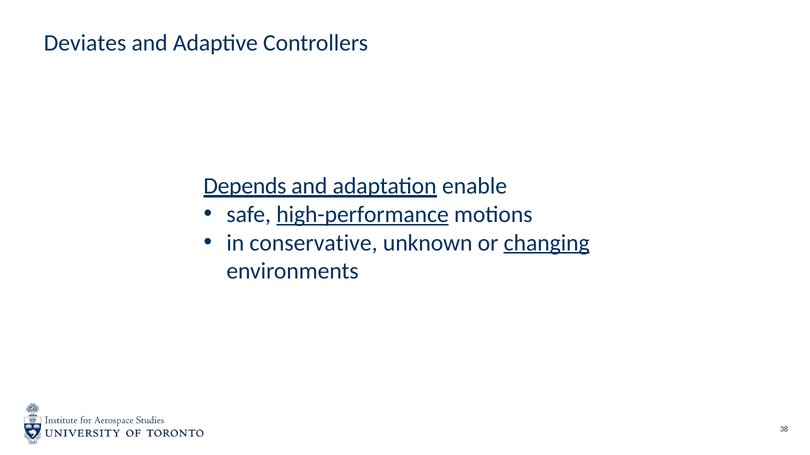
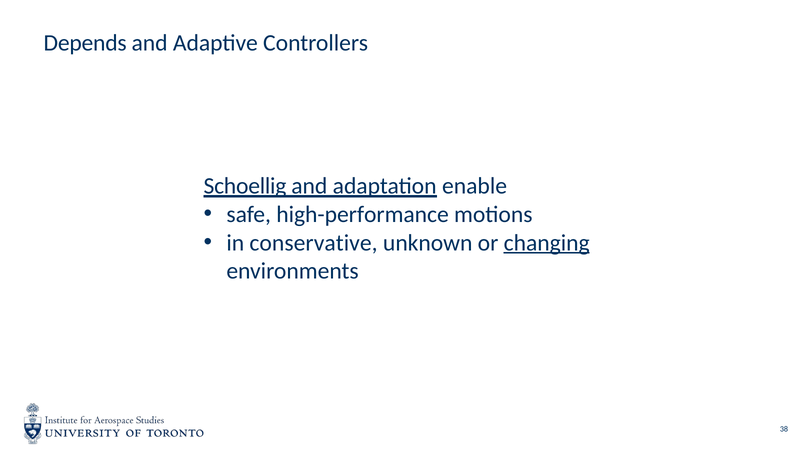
Deviates: Deviates -> Depends (85, 43)
Depends: Depends -> Schoellig (245, 186)
high-performance underline: present -> none (363, 215)
